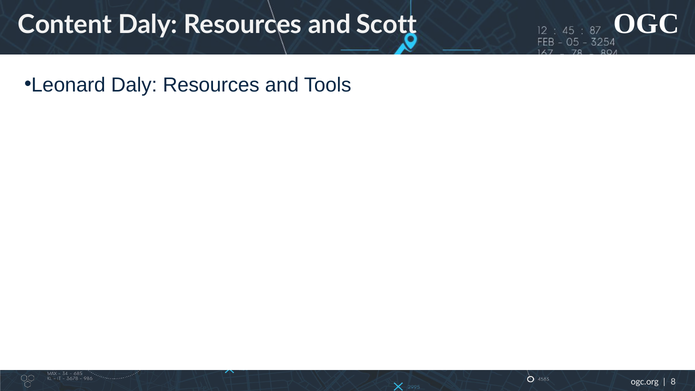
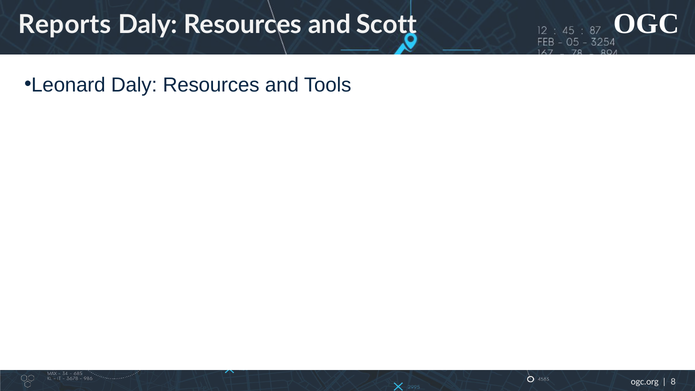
Content: Content -> Reports (65, 25)
